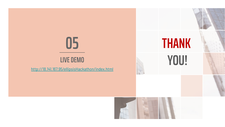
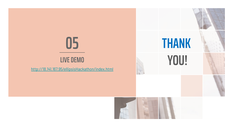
THANK colour: red -> blue (177, 43)
